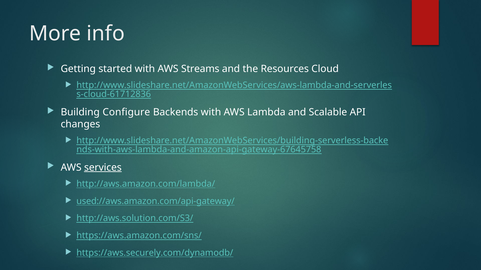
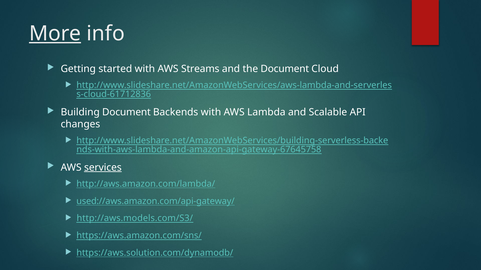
More underline: none -> present (55, 34)
the Resources: Resources -> Document (285, 69)
Building Configure: Configure -> Document (126, 112)
http://aws.solution.com/S3/: http://aws.solution.com/S3/ -> http://aws.models.com/S3/ (135, 219)
https://aws.securely.com/dynamodb/: https://aws.securely.com/dynamodb/ -> https://aws.solution.com/dynamodb/ (155, 253)
